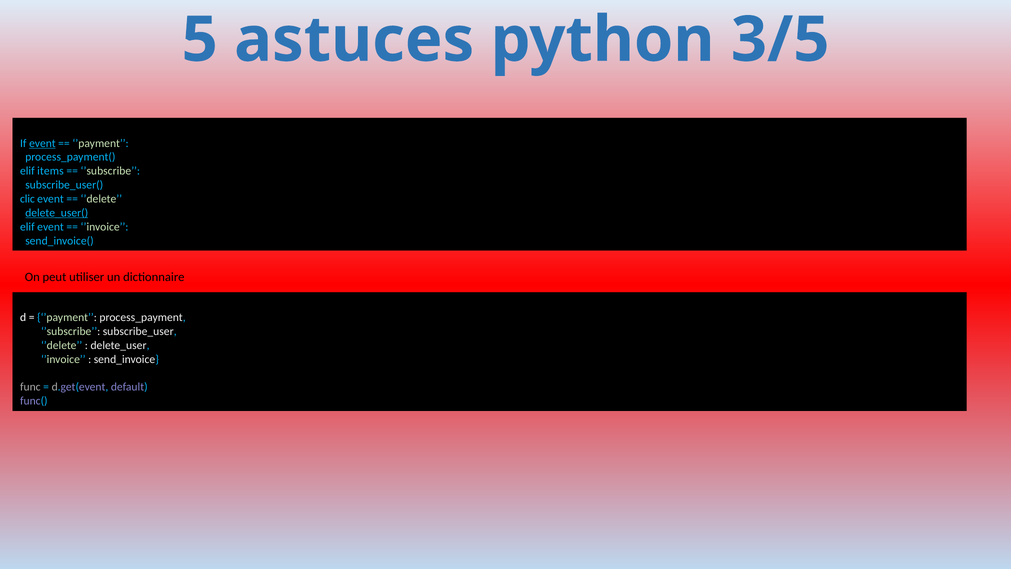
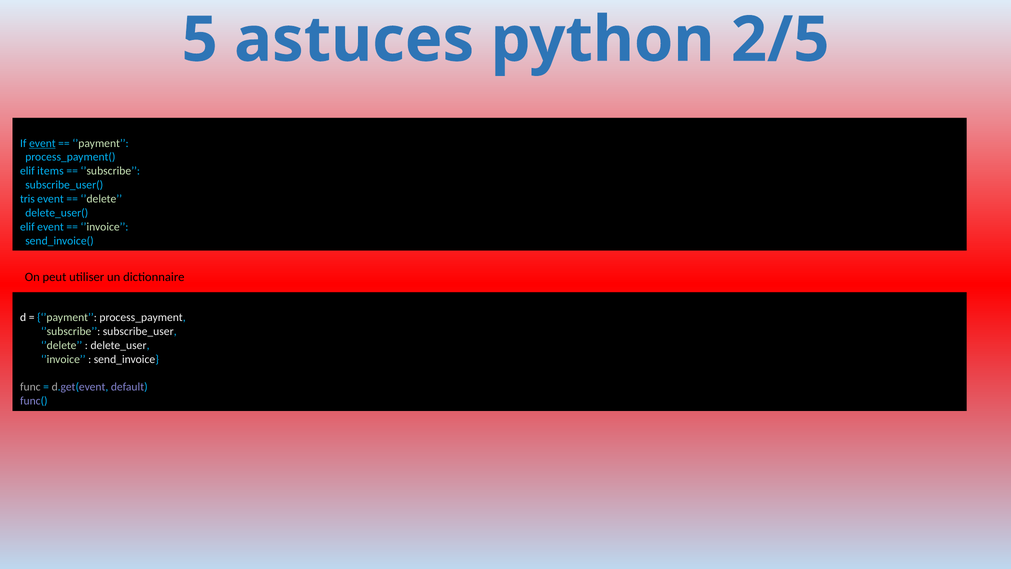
3/5: 3/5 -> 2/5 (780, 40)
clic: clic -> tris (27, 199)
delete_user( underline: present -> none (57, 213)
